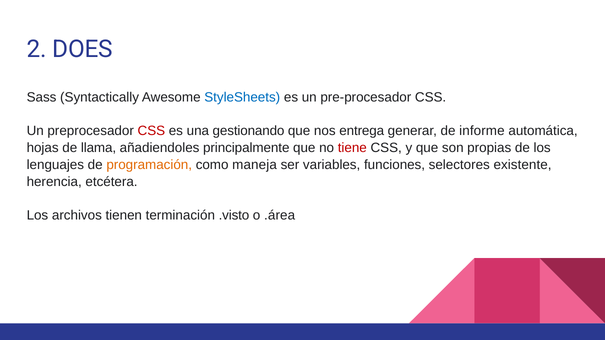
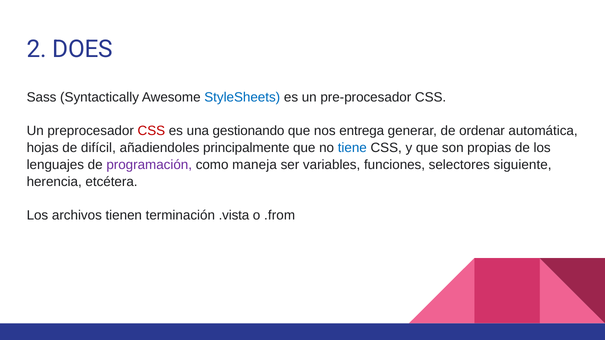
informe: informe -> ordenar (482, 131)
llama: llama -> difícil (98, 148)
tiene colour: red -> blue (352, 148)
programación colour: orange -> purple (149, 165)
existente: existente -> siguiente (523, 165)
.visto: .visto -> .vista (234, 216)
.área: .área -> .from (280, 216)
